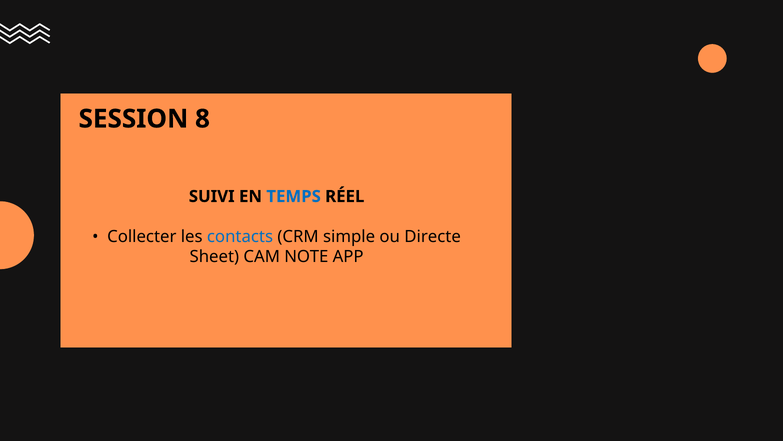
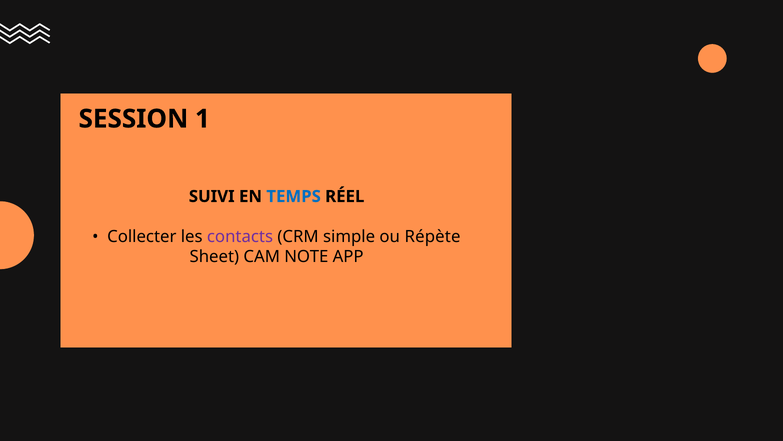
8: 8 -> 1 (202, 119)
contacts colour: blue -> purple (240, 236)
Directe: Directe -> Répète (433, 236)
